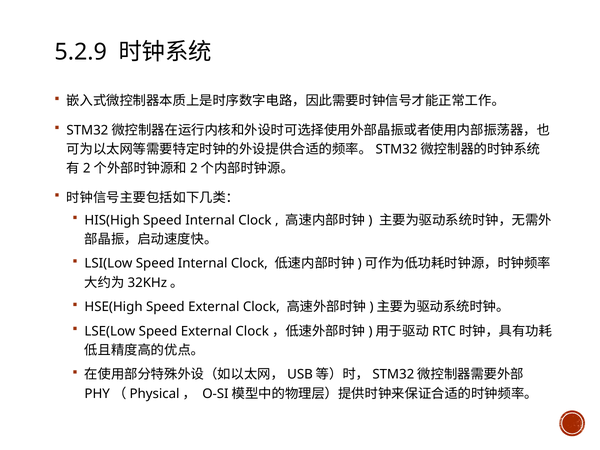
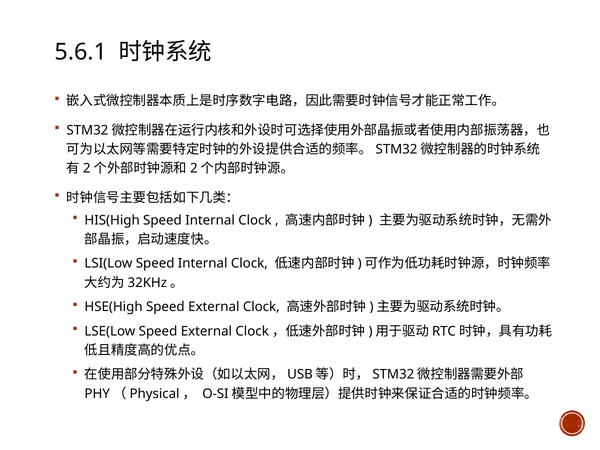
5.2.9: 5.2.9 -> 5.6.1 (81, 52)
